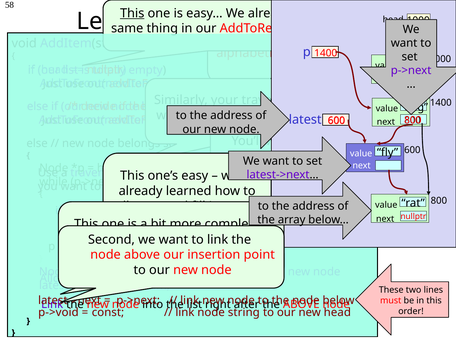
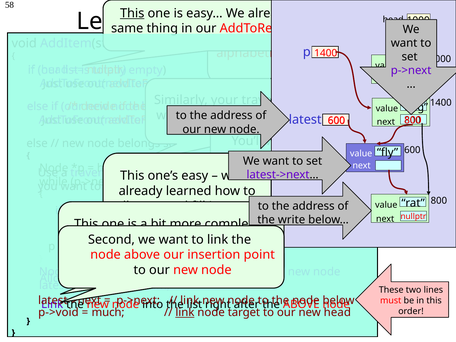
array: array -> write (292, 220)
const: const -> much (108, 313)
link underline: none -> present (185, 313)
string: string -> target (244, 313)
